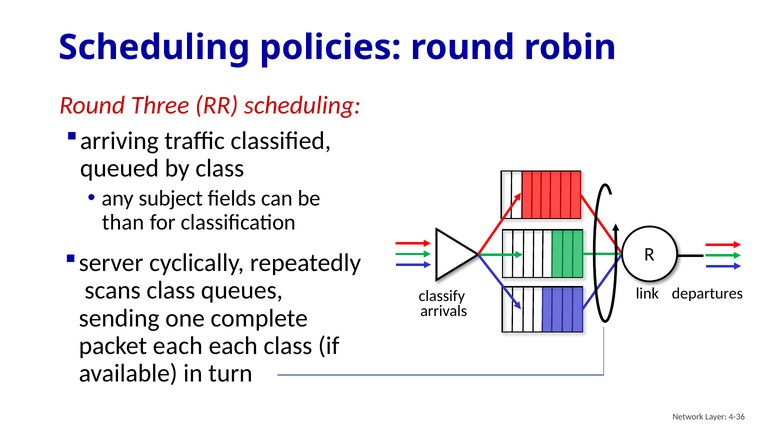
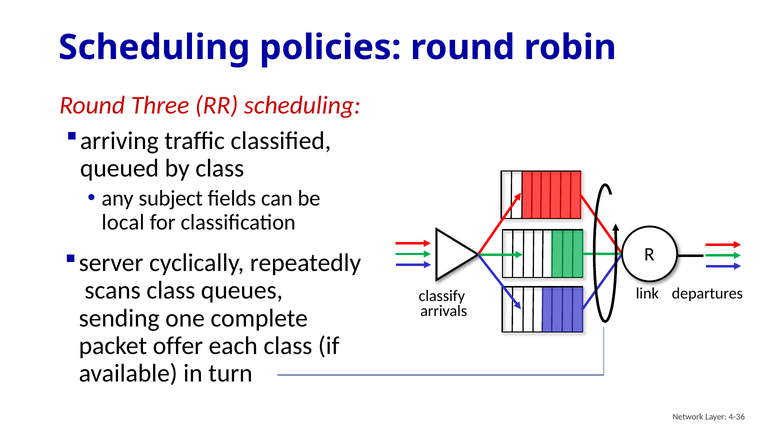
than: than -> local (123, 222)
packet each: each -> offer (178, 345)
